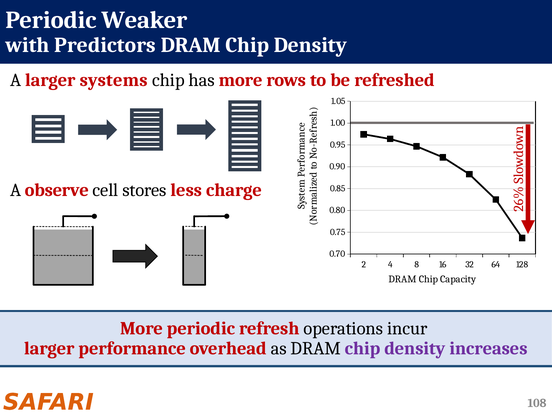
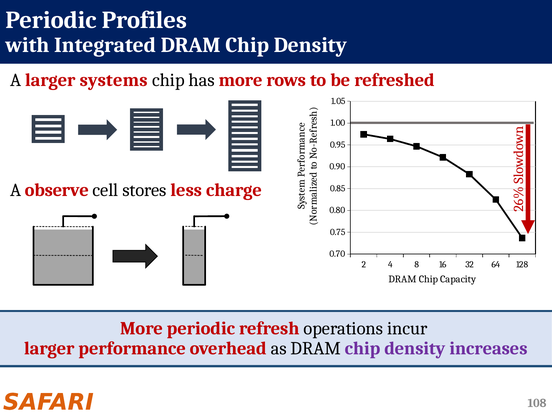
Weaker: Weaker -> Profiles (144, 20)
Predictors: Predictors -> Integrated (105, 45)
